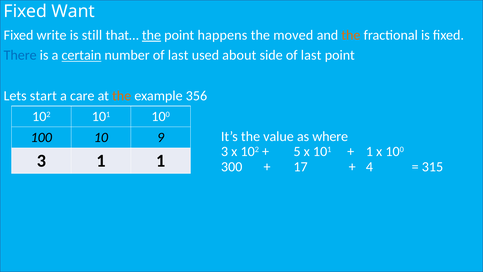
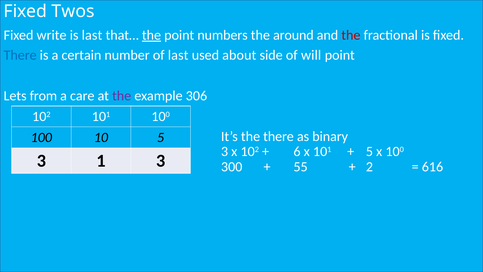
Want: Want -> Twos (73, 11)
is still: still -> last (92, 35)
happens: happens -> numbers (223, 35)
moved: moved -> around (293, 35)
the colour: orange -> red (351, 35)
certain underline: present -> none (81, 55)
side of last: last -> will (311, 55)
start: start -> from (43, 96)
the colour: orange -> purple (122, 96)
356: 356 -> 306 (196, 96)
the value: value -> there (279, 136)
where: where -> binary (330, 136)
10 9: 9 -> 5 (161, 137)
5: 5 -> 6 (297, 151)
1: 1 -> 5 (369, 151)
1 1: 1 -> 3 (161, 161)
17: 17 -> 55 (301, 167)
4: 4 -> 2 (369, 167)
315: 315 -> 616 (432, 167)
